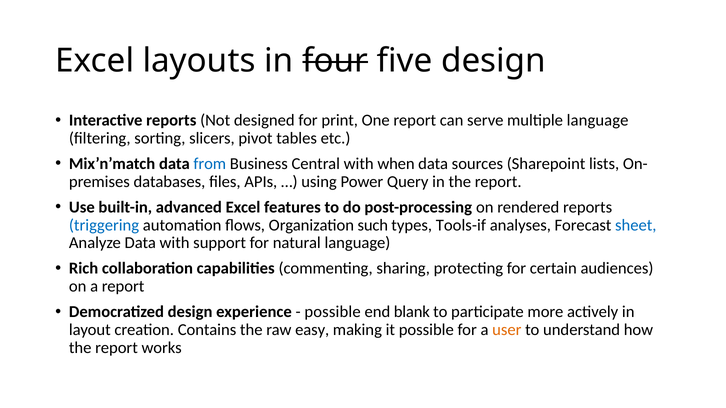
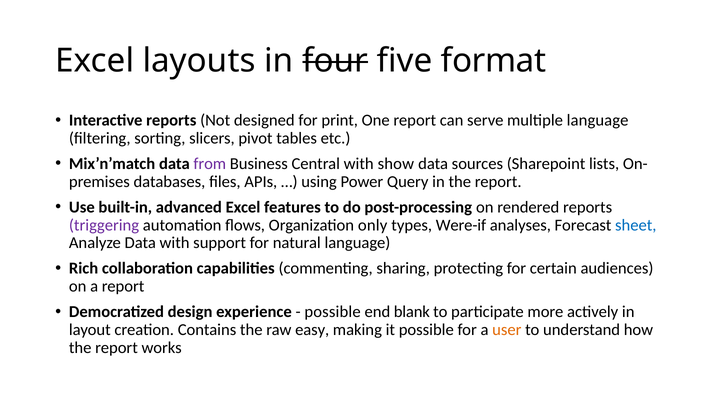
five design: design -> format (494, 61)
from colour: blue -> purple (210, 164)
when: when -> show (396, 164)
triggering colour: blue -> purple (104, 225)
such: such -> only (373, 225)
Tools-if: Tools-if -> Were-if (461, 225)
